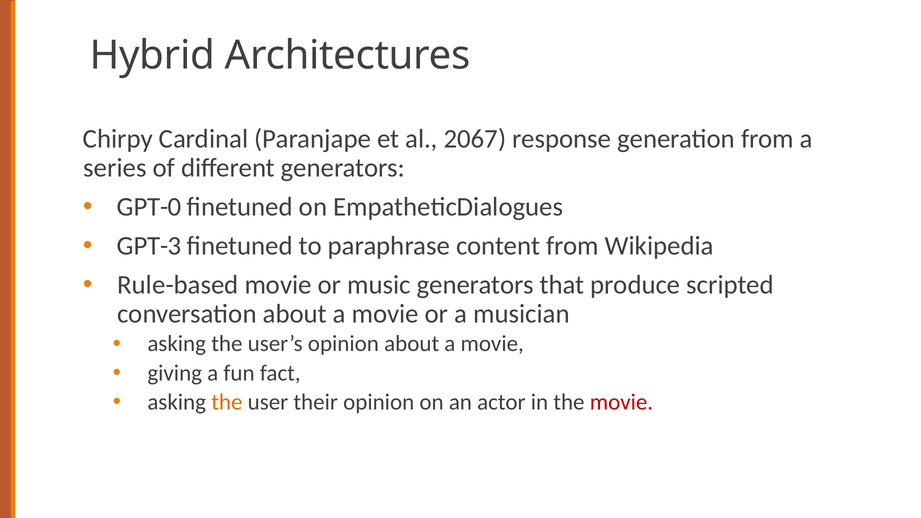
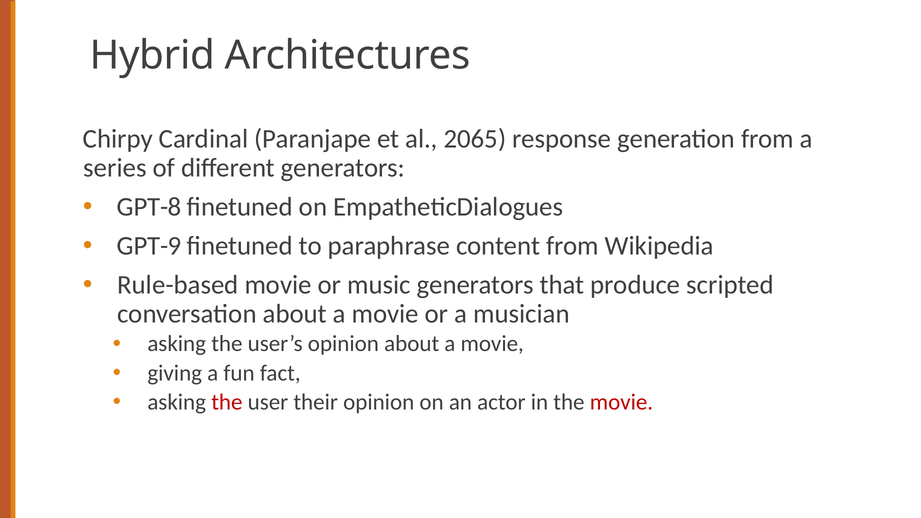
2067: 2067 -> 2065 (475, 139)
GPT-0: GPT-0 -> GPT-8 (149, 207)
GPT-3: GPT-3 -> GPT-9 (149, 246)
the colour: orange -> red (227, 402)
